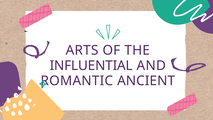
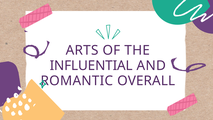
ANCIENT: ANCIENT -> OVERALL (146, 81)
